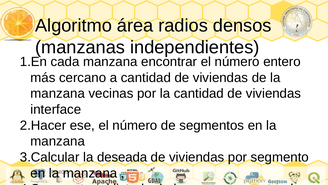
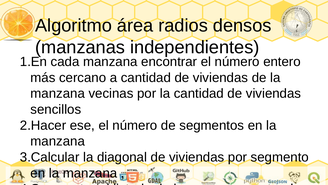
interface: interface -> sencillos (56, 109)
deseada: deseada -> diagonal (122, 157)
